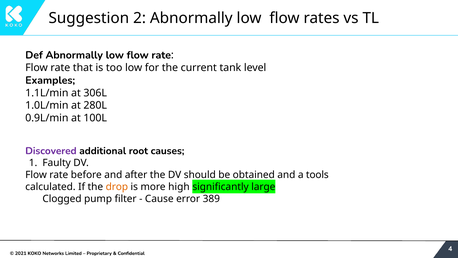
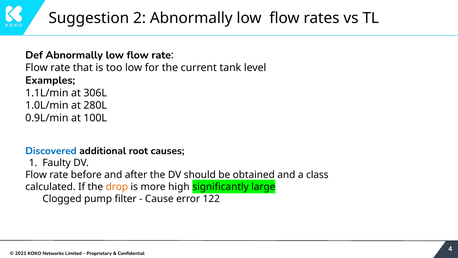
Discovered colour: purple -> blue (51, 151)
tools: tools -> class (317, 175)
389: 389 -> 122 (211, 199)
